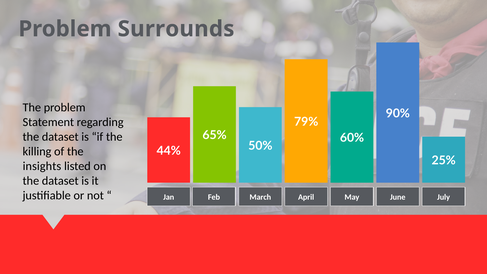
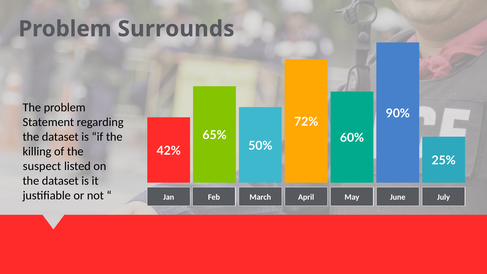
79%: 79% -> 72% (306, 122)
44%: 44% -> 42% (169, 151)
insights: insights -> suspect (42, 166)
